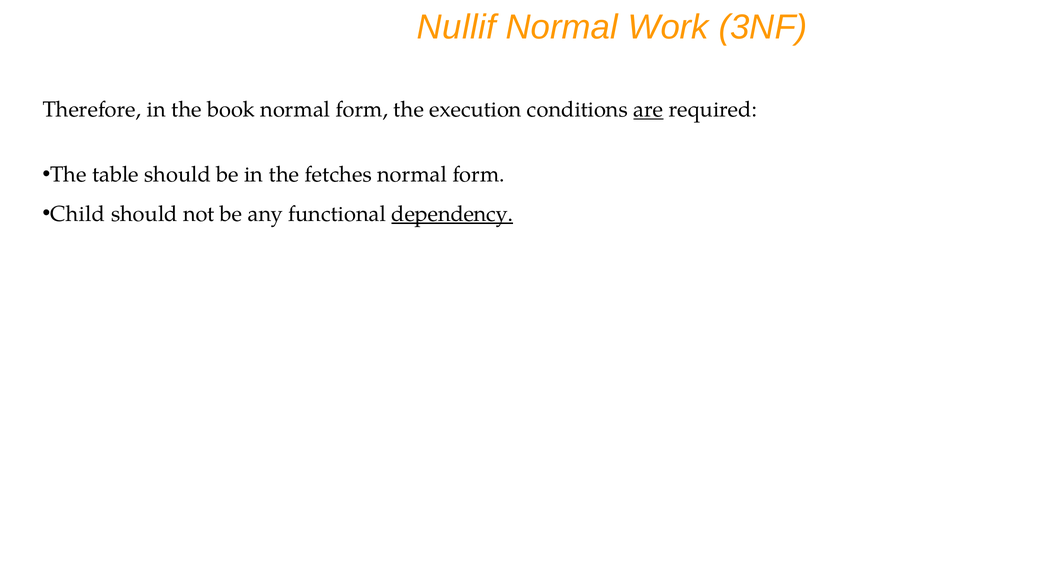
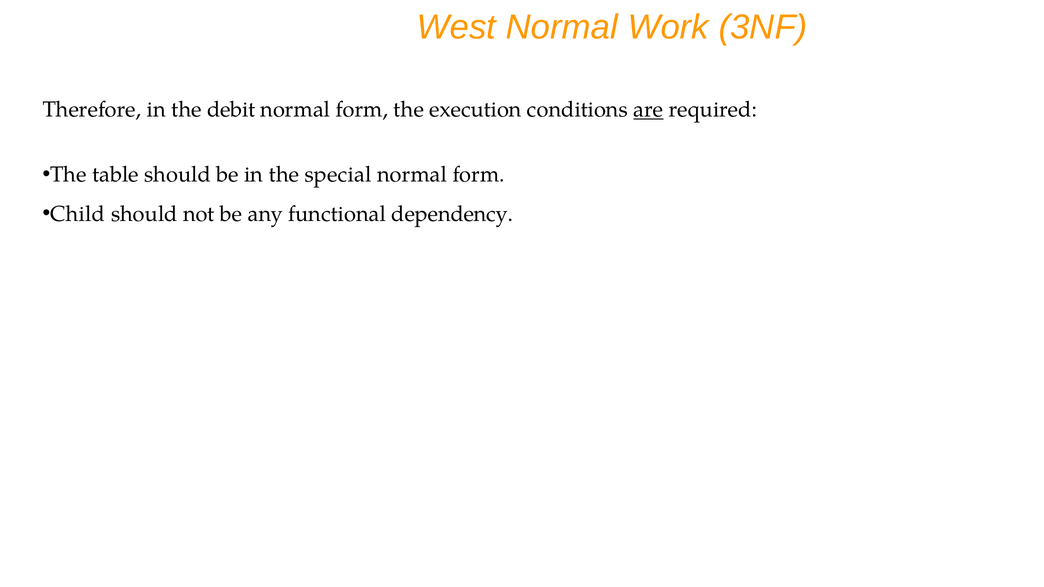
Nullif: Nullif -> West (457, 27)
book: book -> debit (231, 110)
fetches: fetches -> special (338, 175)
dependency underline: present -> none (452, 214)
